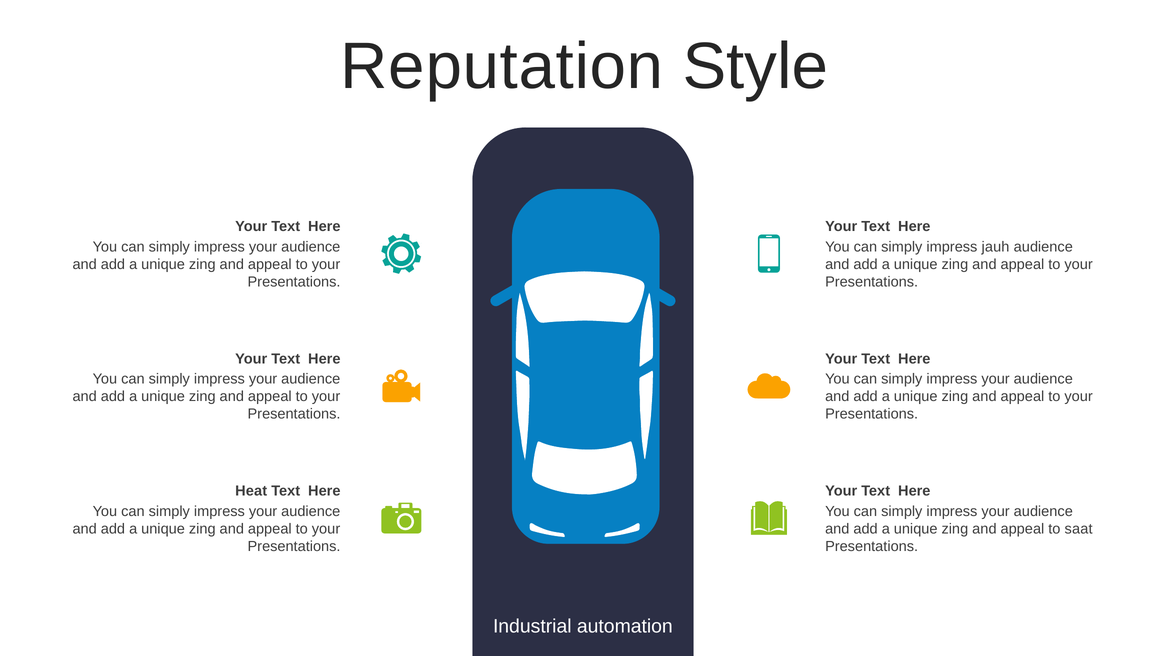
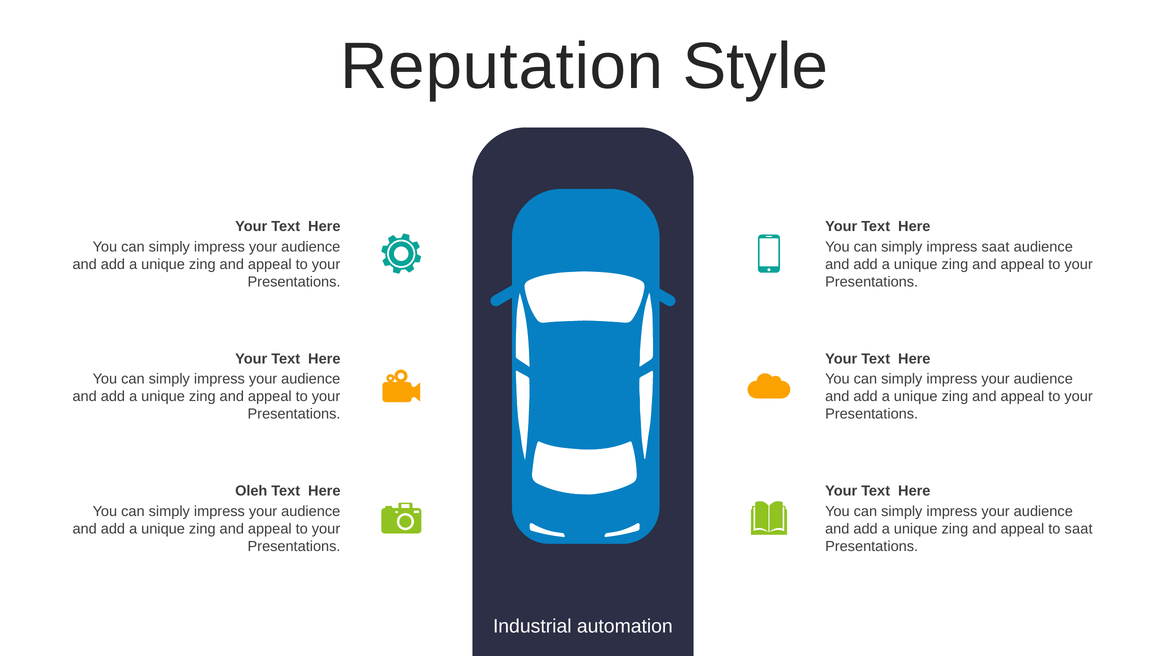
impress jauh: jauh -> saat (995, 247)
Heat: Heat -> Oleh (251, 491)
